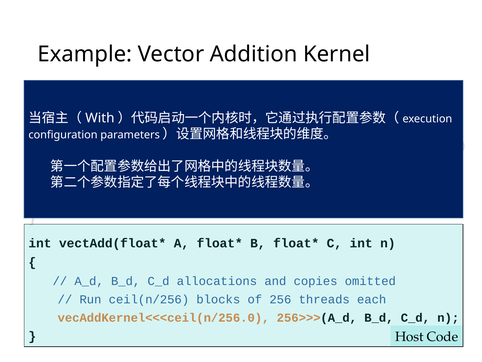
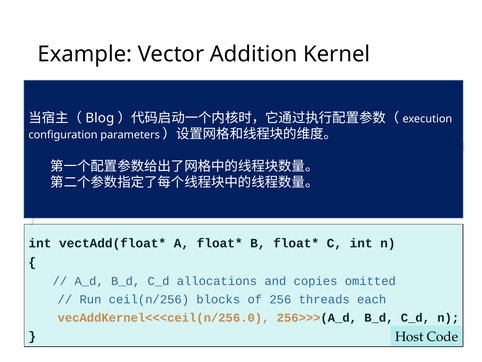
With: With -> Blog (100, 118)
